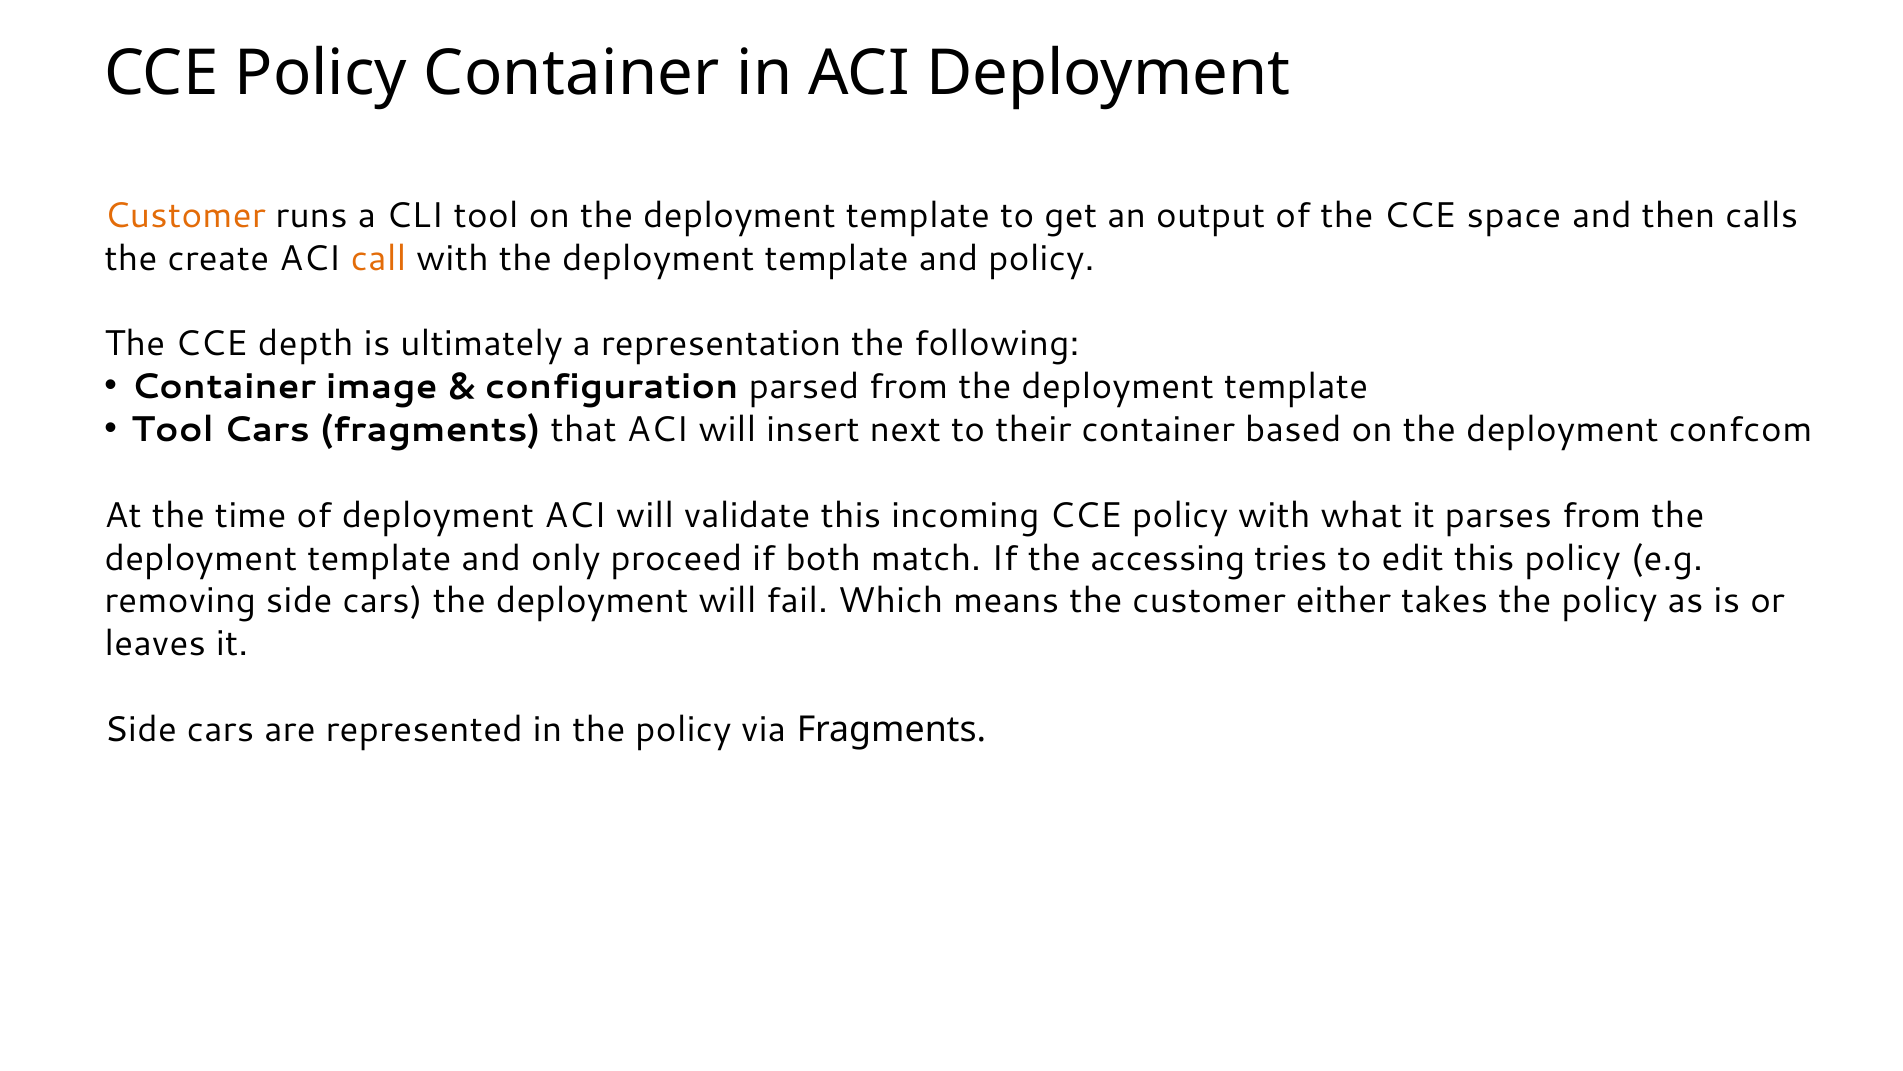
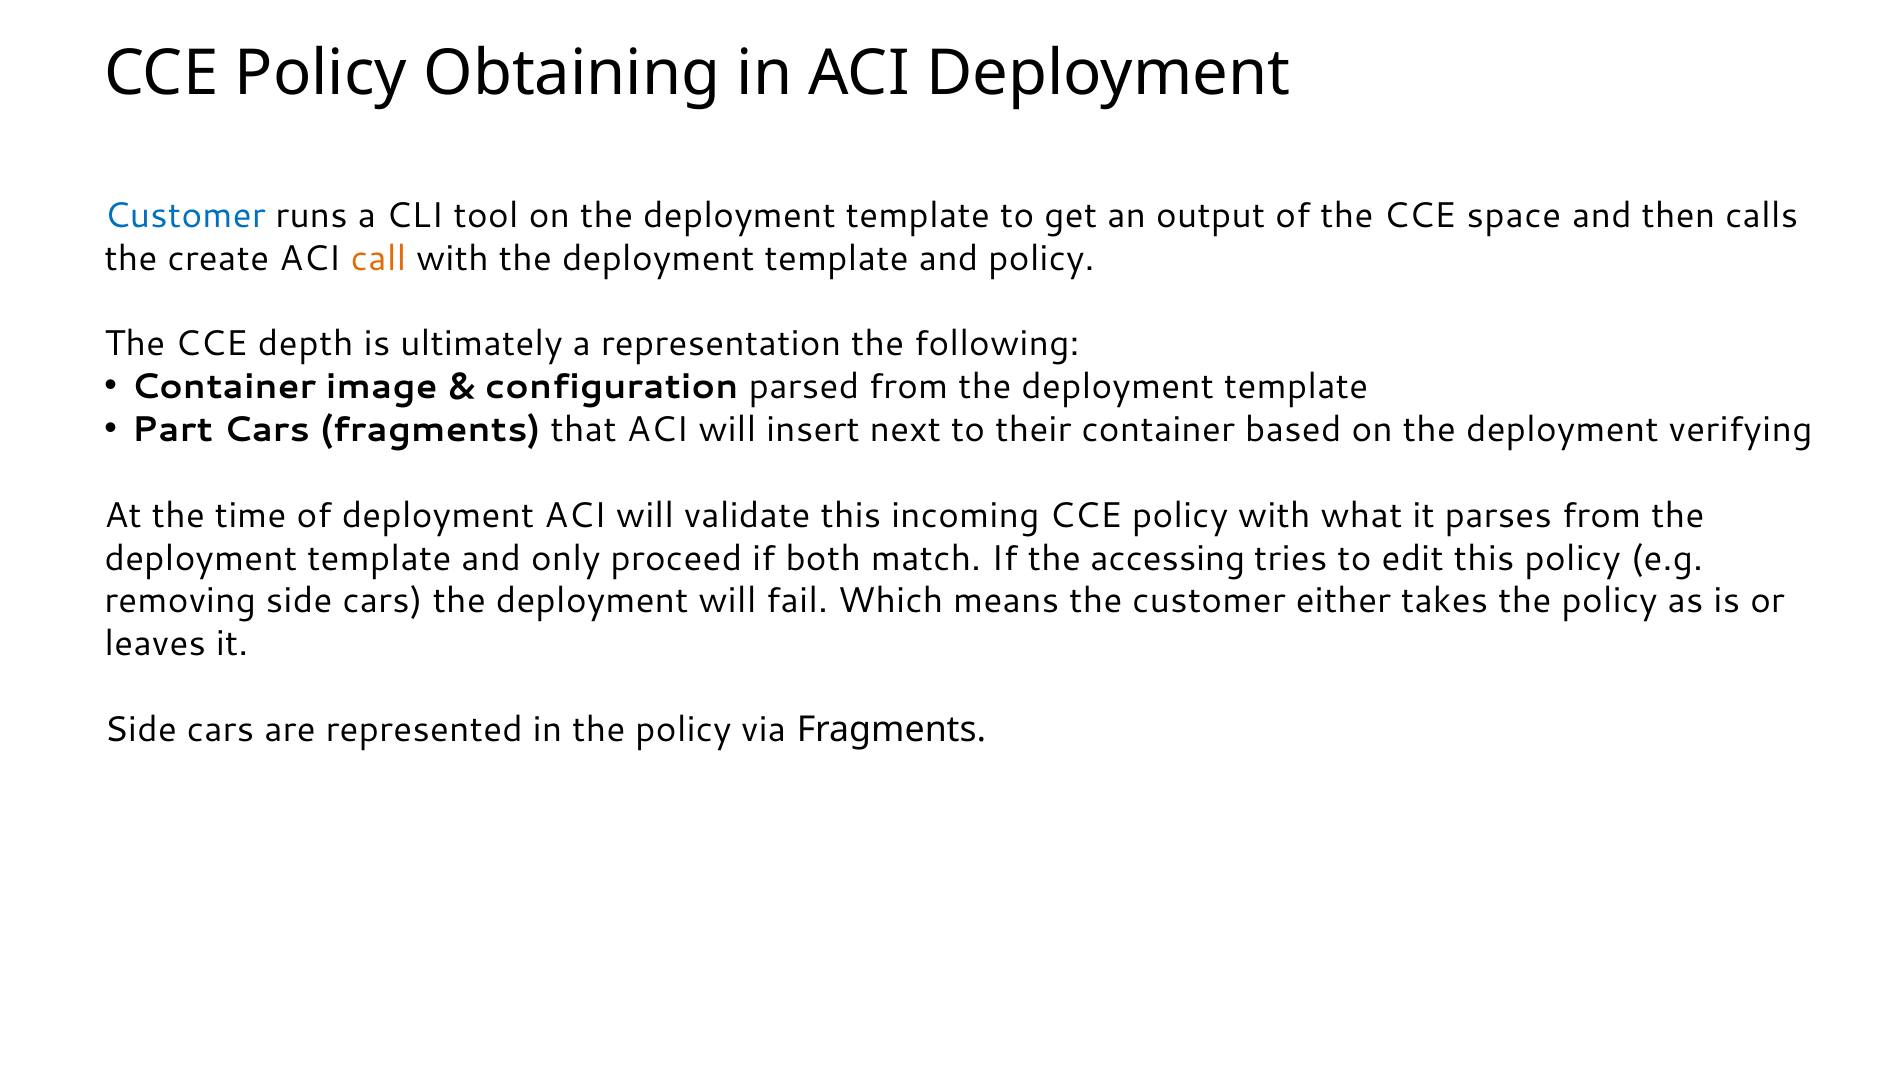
Policy Container: Container -> Obtaining (572, 74)
Customer colour: orange -> blue (185, 215)
Tool: Tool -> Part (172, 429)
confcom: confcom -> verifying (1741, 429)
